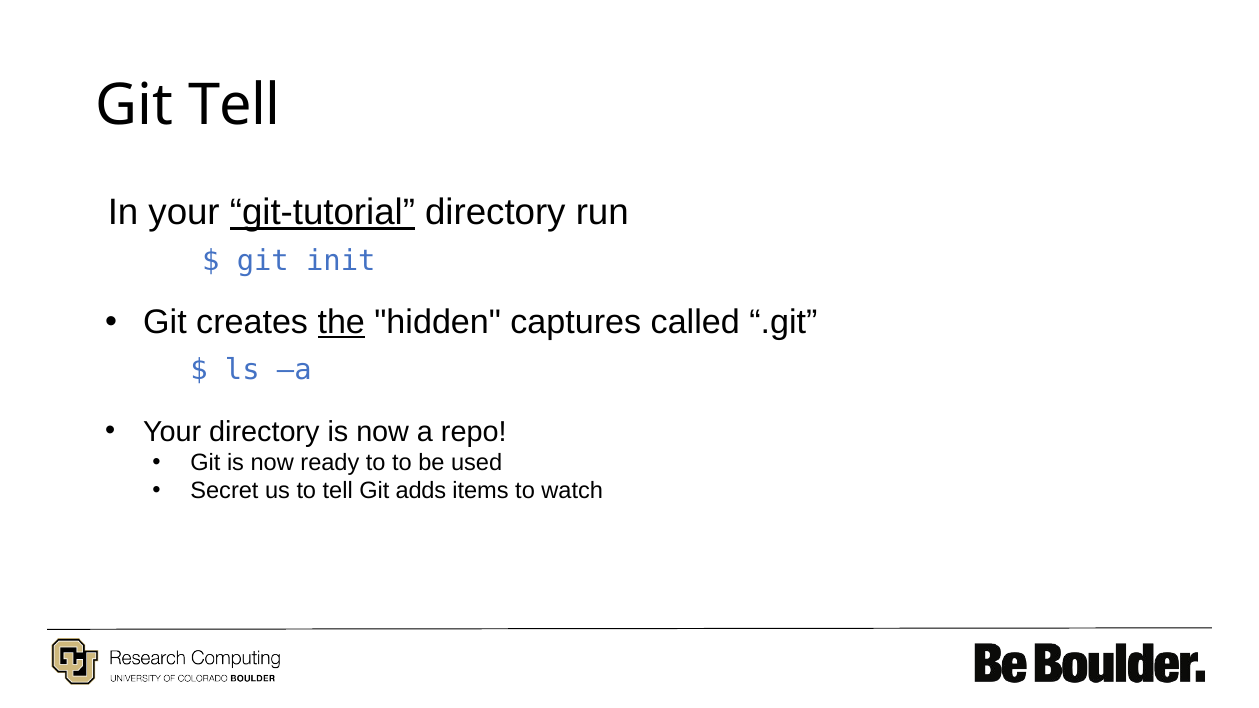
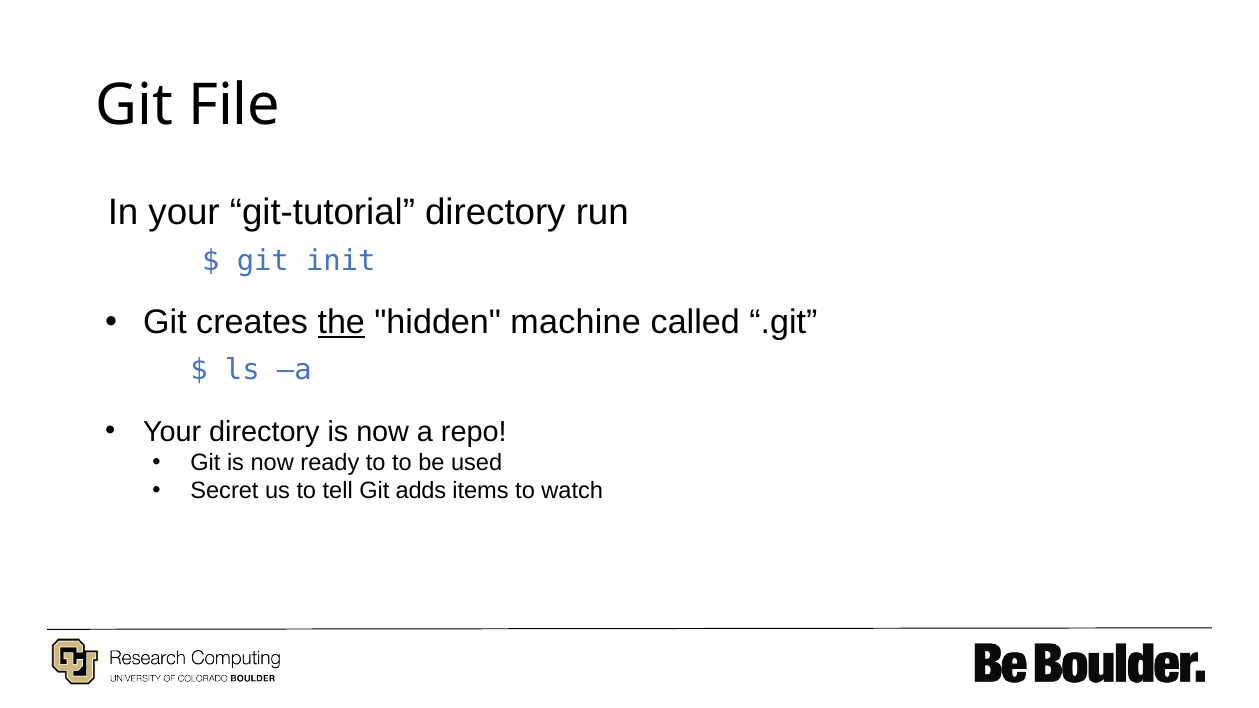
Git Tell: Tell -> File (234, 106)
git-tutorial underline: present -> none (322, 213)
captures: captures -> machine (576, 323)
